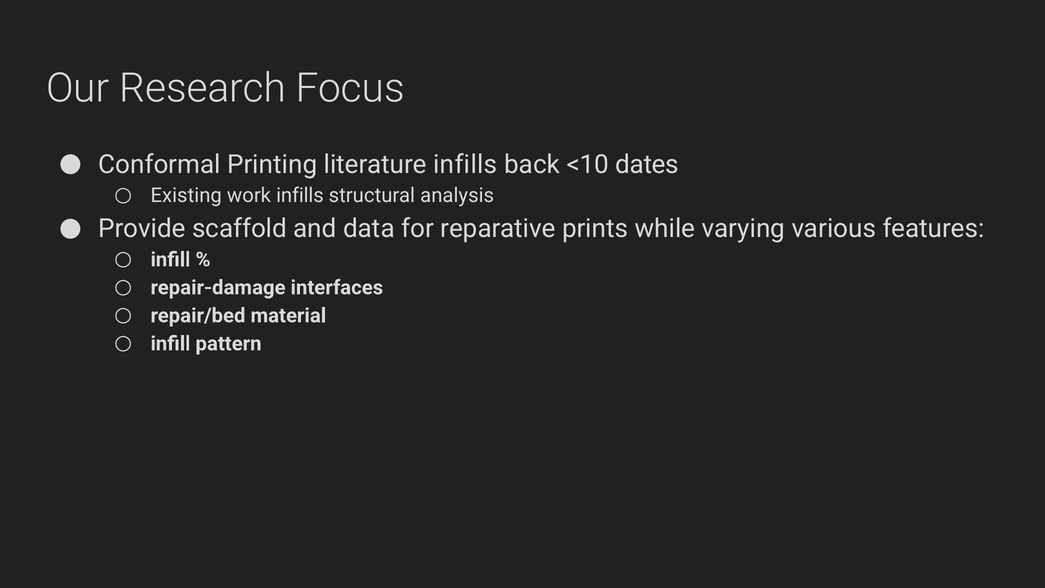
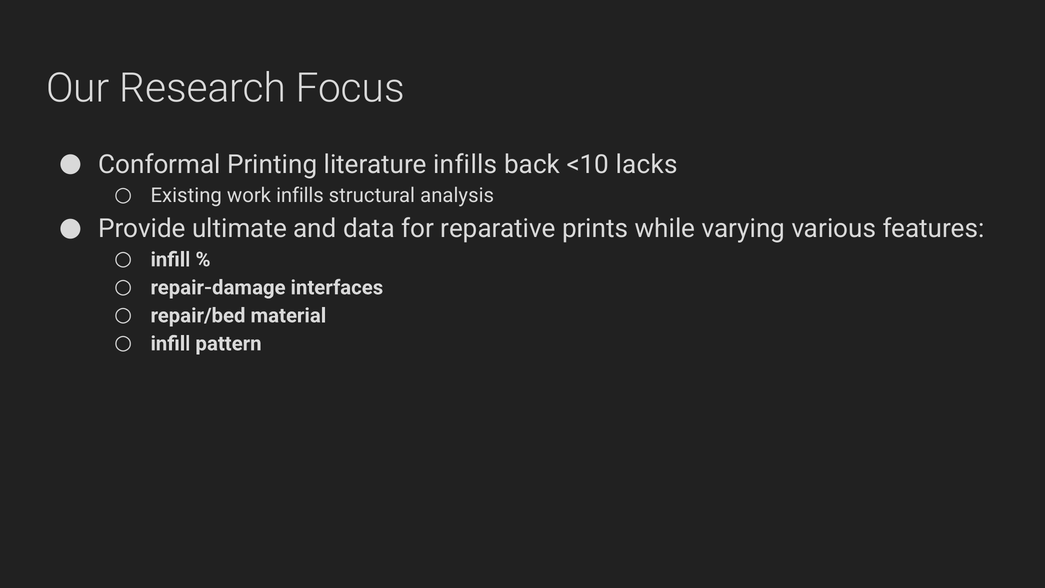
dates: dates -> lacks (647, 164)
scaffold: scaffold -> ultimate (239, 228)
